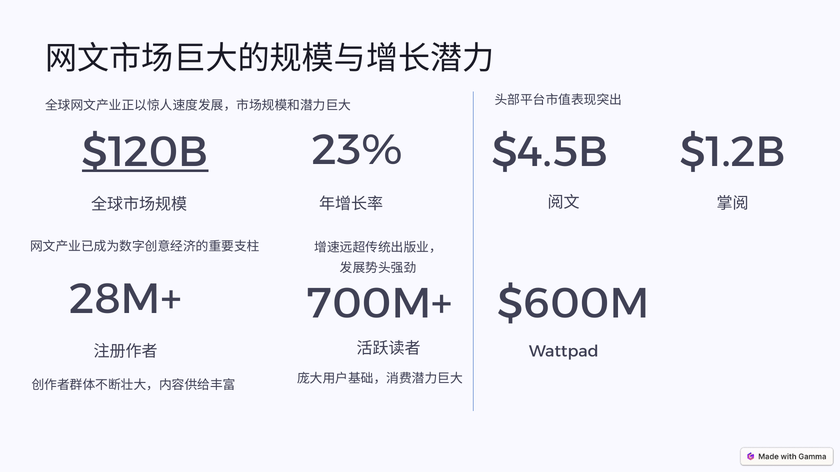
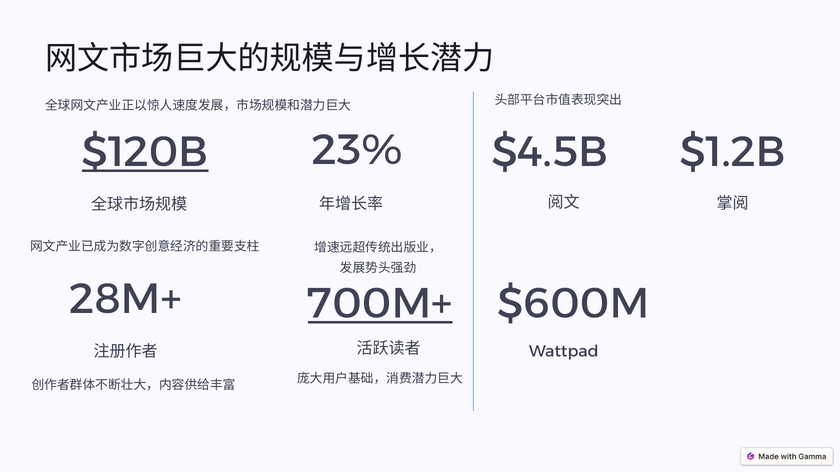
700M+ underline: none -> present (380, 304)
